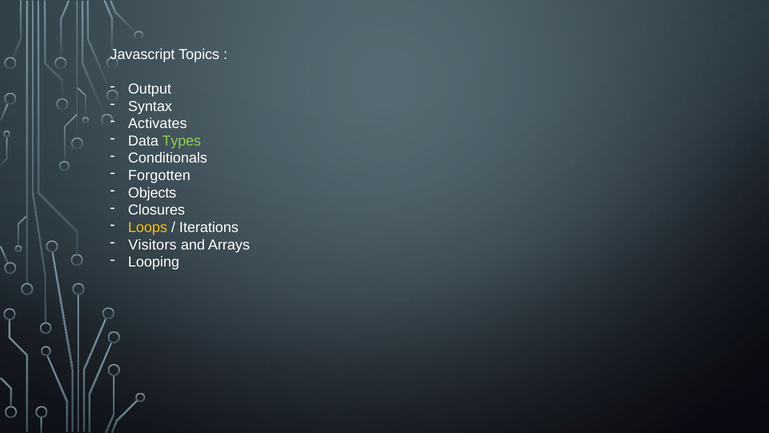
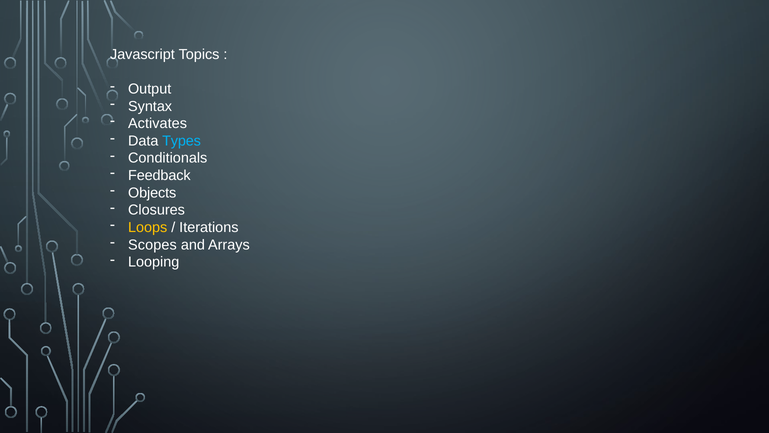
Types colour: light green -> light blue (182, 141)
Forgotten: Forgotten -> Feedback (159, 175)
Visitors: Visitors -> Scopes (152, 245)
